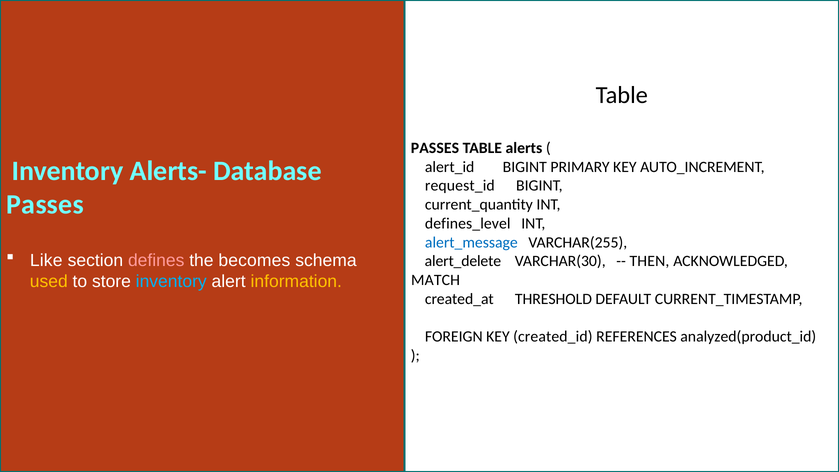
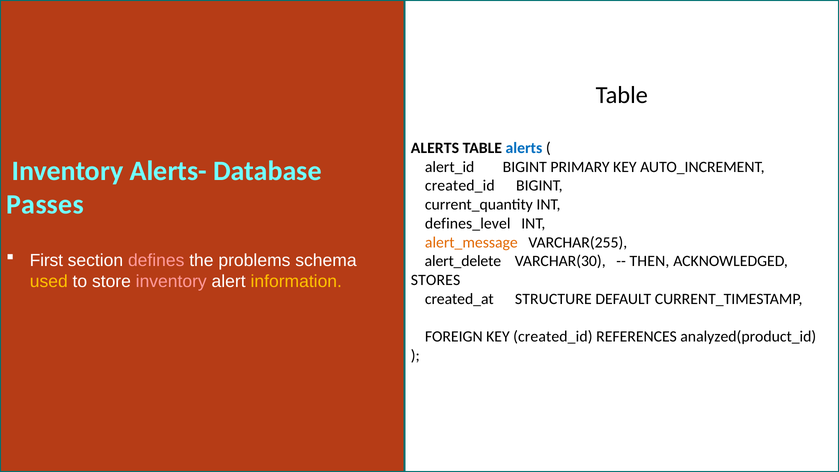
PASSES: PASSES -> ALERTS (435, 148)
alerts colour: black -> blue (524, 148)
request_id: request_id -> created_id (460, 186)
alert_message colour: blue -> orange (471, 242)
Like: Like -> First (46, 260)
becomes: becomes -> problems (254, 260)
inventory colour: light blue -> pink (171, 281)
MATCH: MATCH -> STORES (436, 280)
THRESHOLD: THRESHOLD -> STRUCTURE (553, 299)
